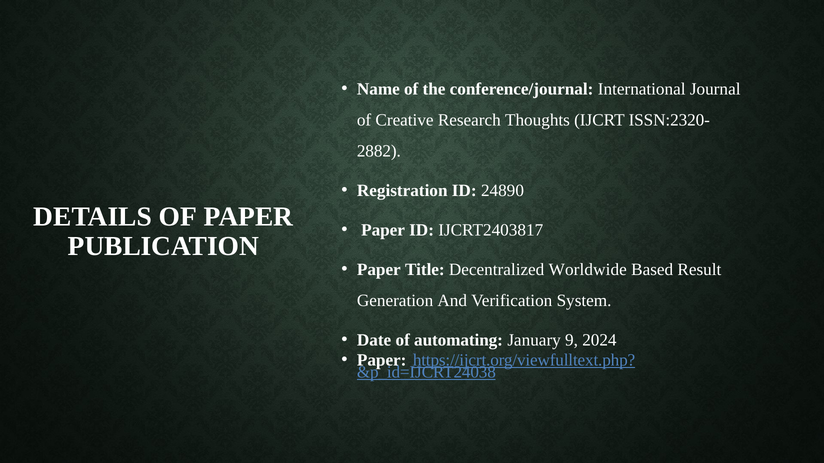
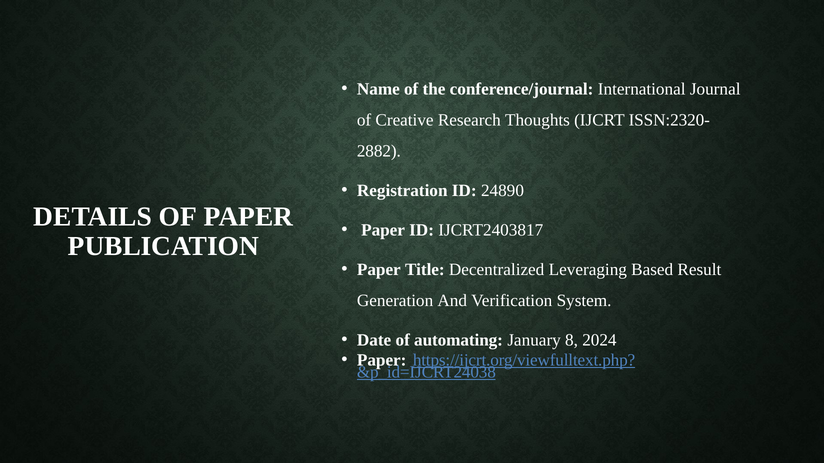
Worldwide: Worldwide -> Leveraging (588, 270)
9: 9 -> 8 (572, 340)
